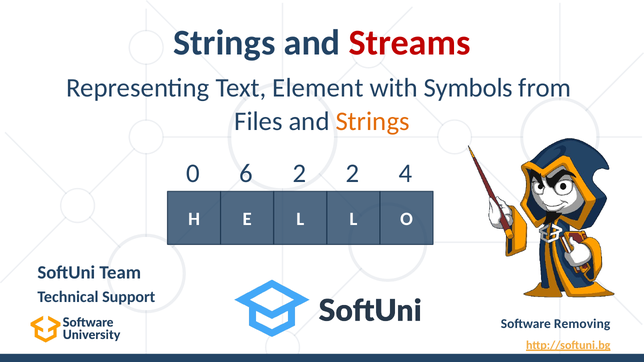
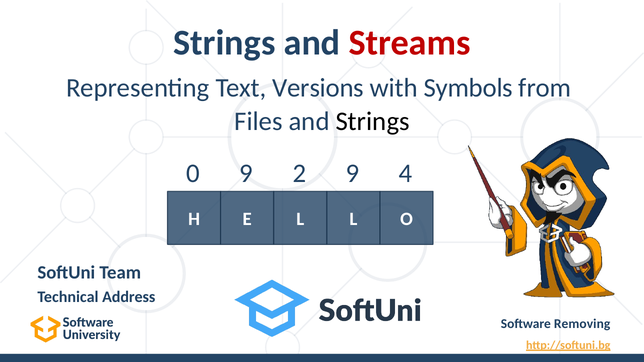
Element: Element -> Versions (318, 88)
Strings colour: orange -> black (373, 122)
0 6: 6 -> 9 (246, 173)
2 2: 2 -> 9 (352, 174)
Support: Support -> Address (129, 297)
